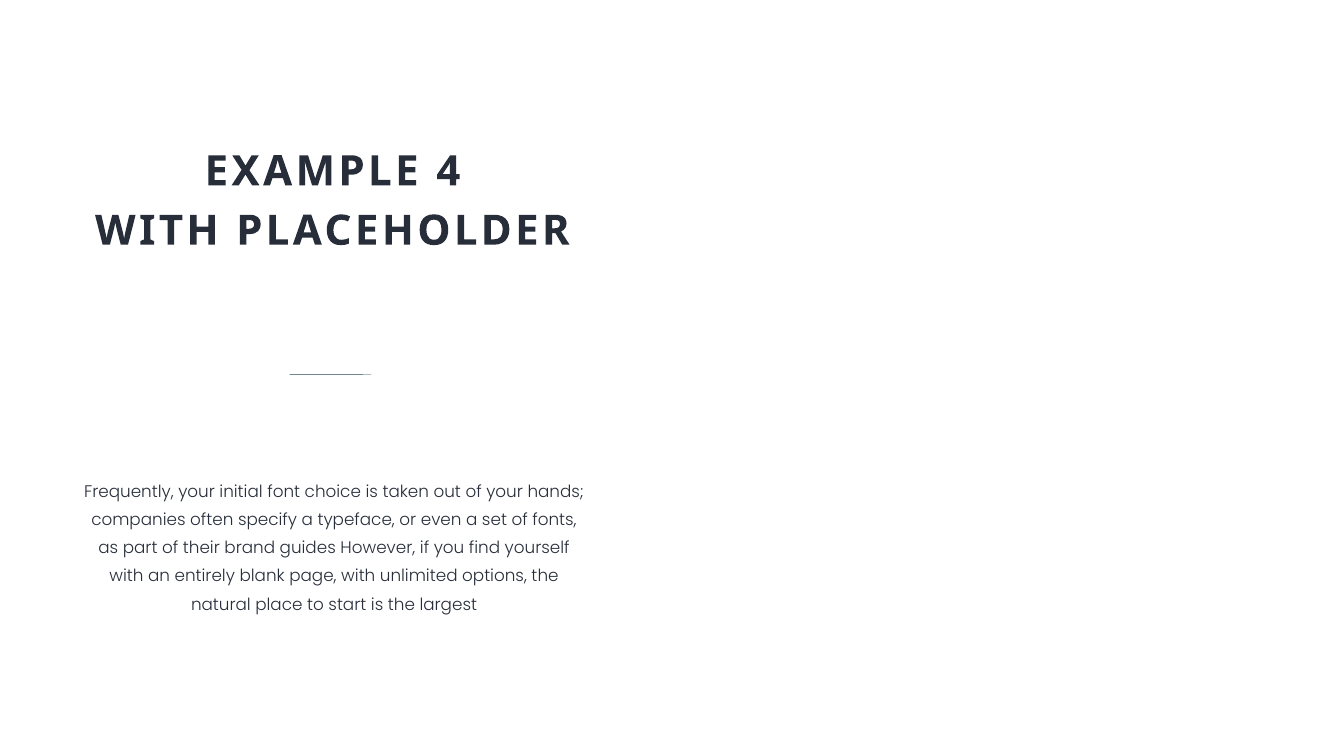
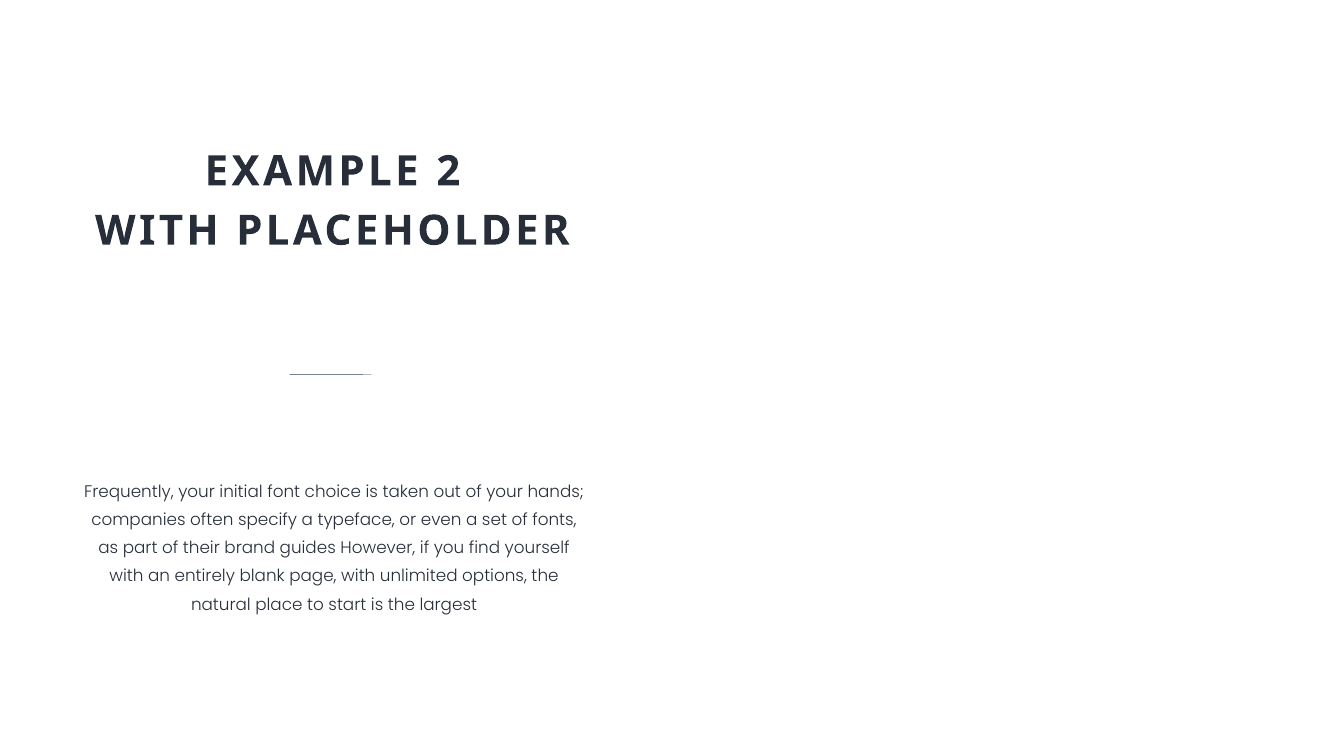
4: 4 -> 2 (448, 172)
